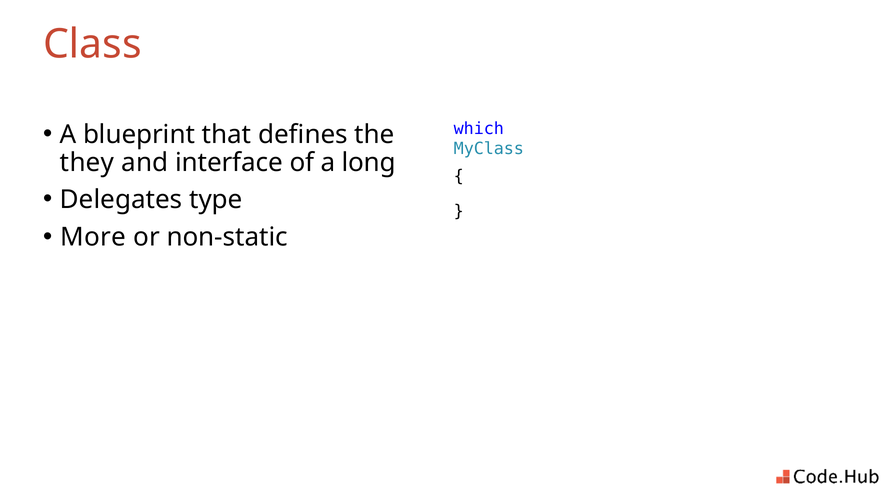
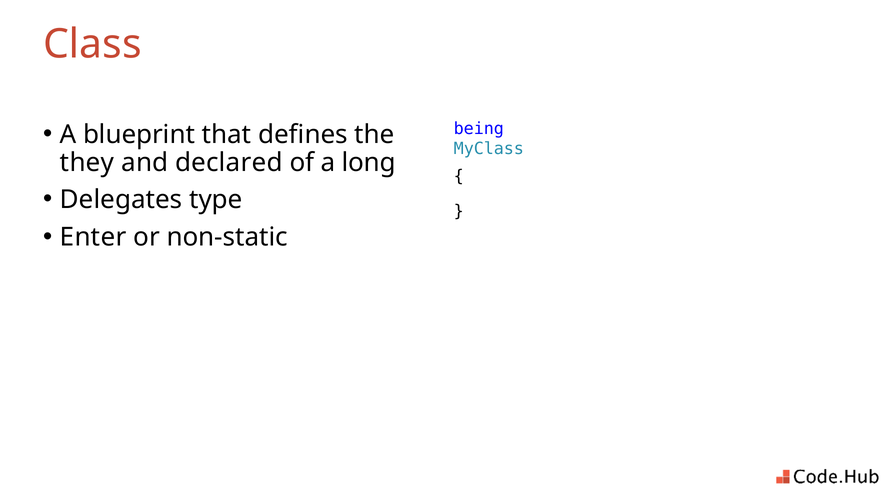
which: which -> being (479, 129)
interface: interface -> declared (229, 163)
More: More -> Enter (93, 237)
